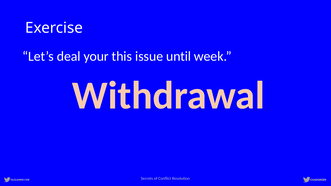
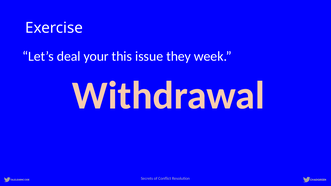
until: until -> they (179, 56)
